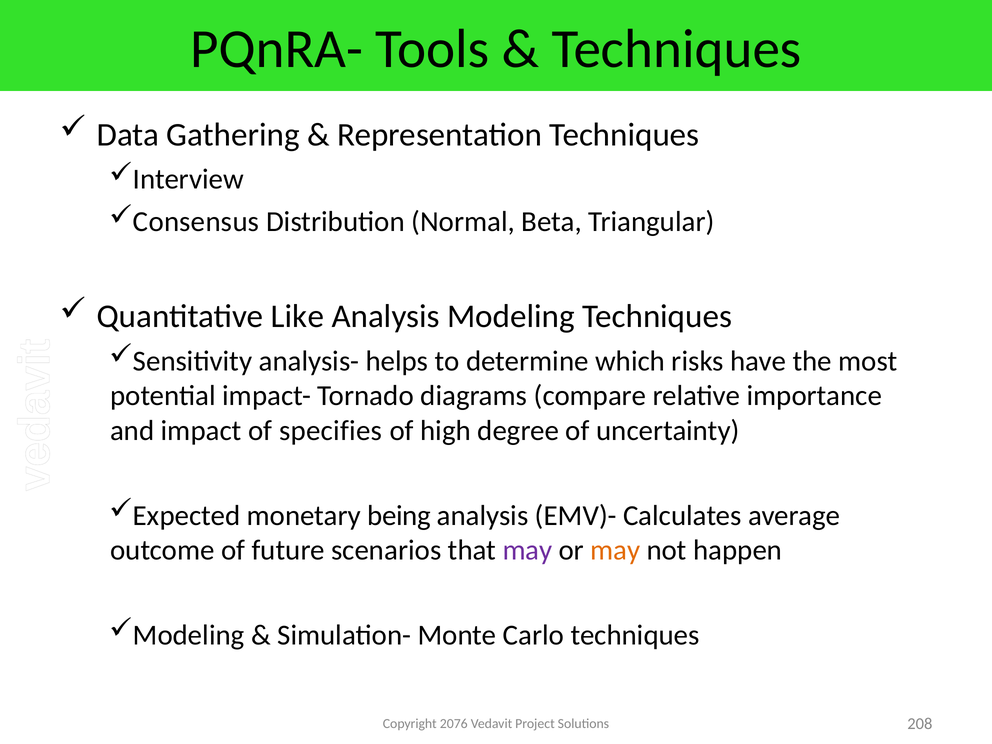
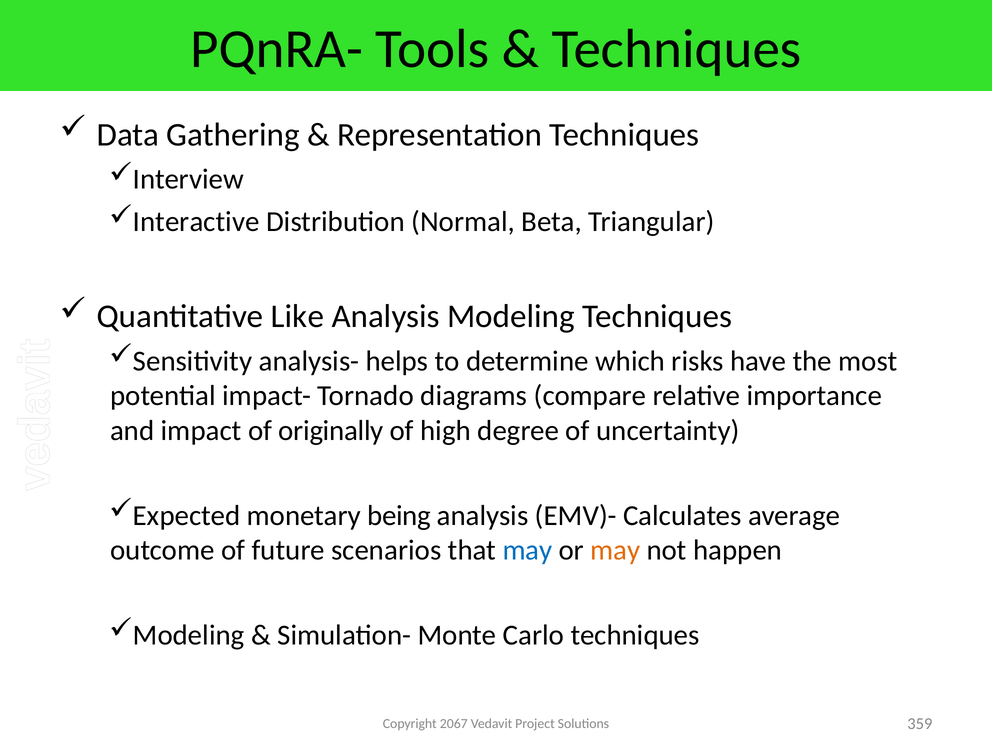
Consensus: Consensus -> Interactive (196, 222)
specifies: specifies -> originally (331, 431)
may colour: purple -> blue (527, 550)
2076: 2076 -> 2067 (454, 724)
208: 208 -> 359 (920, 724)
